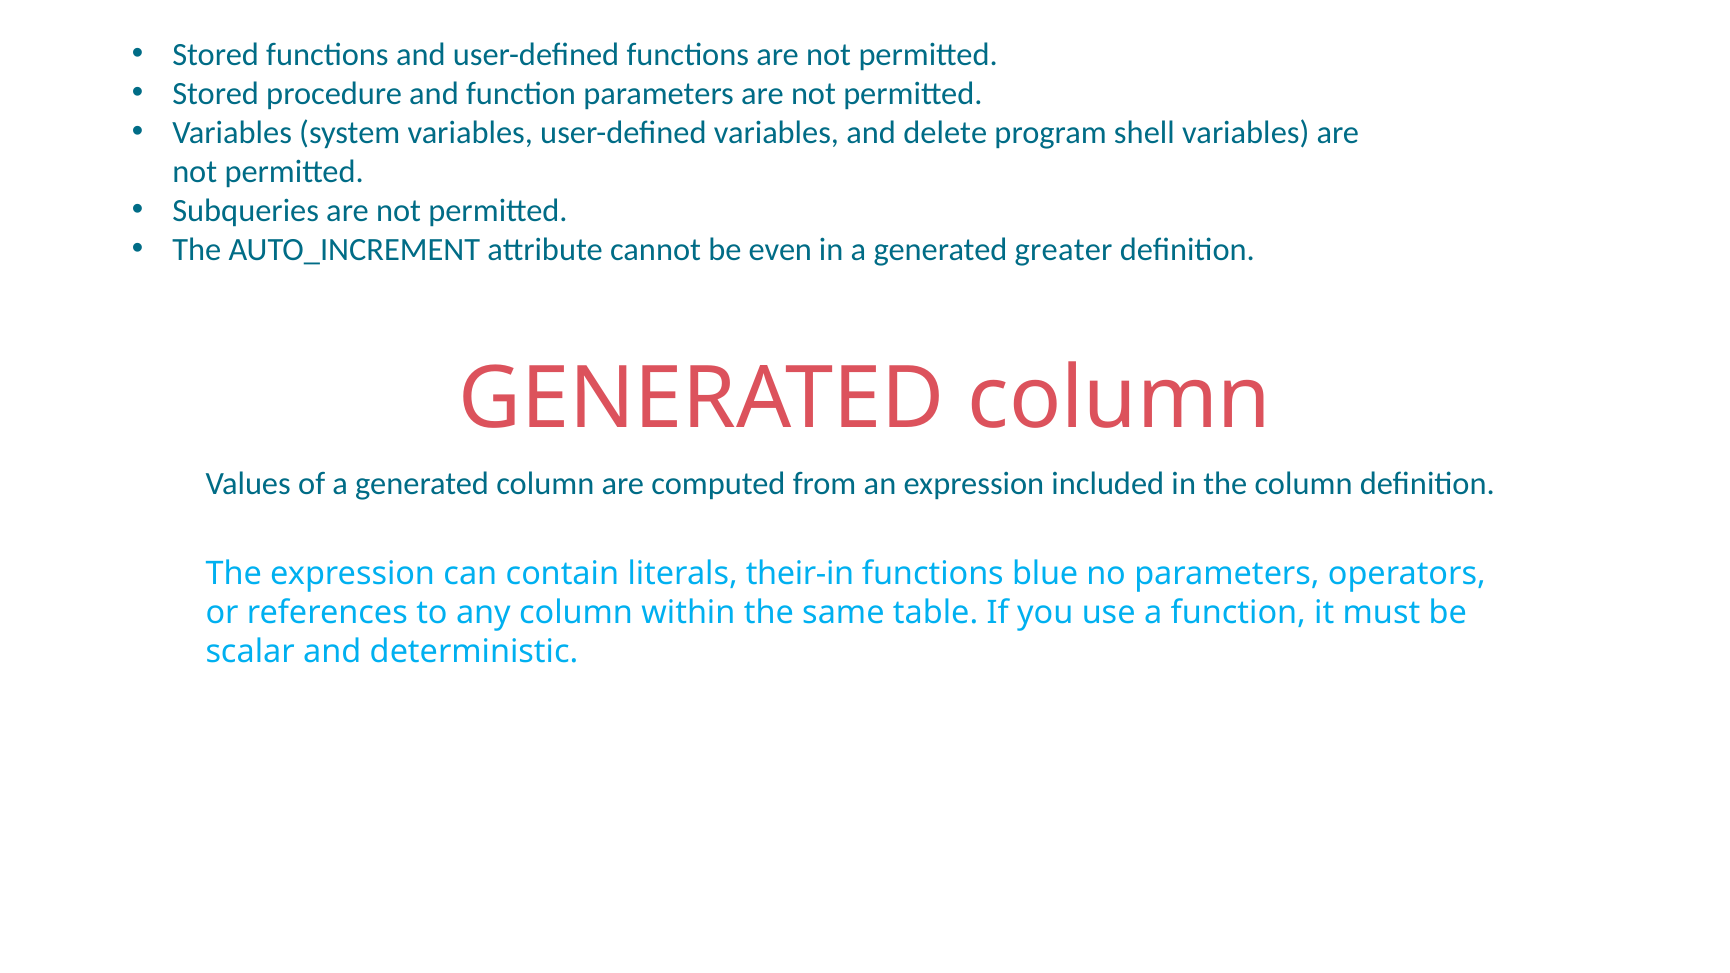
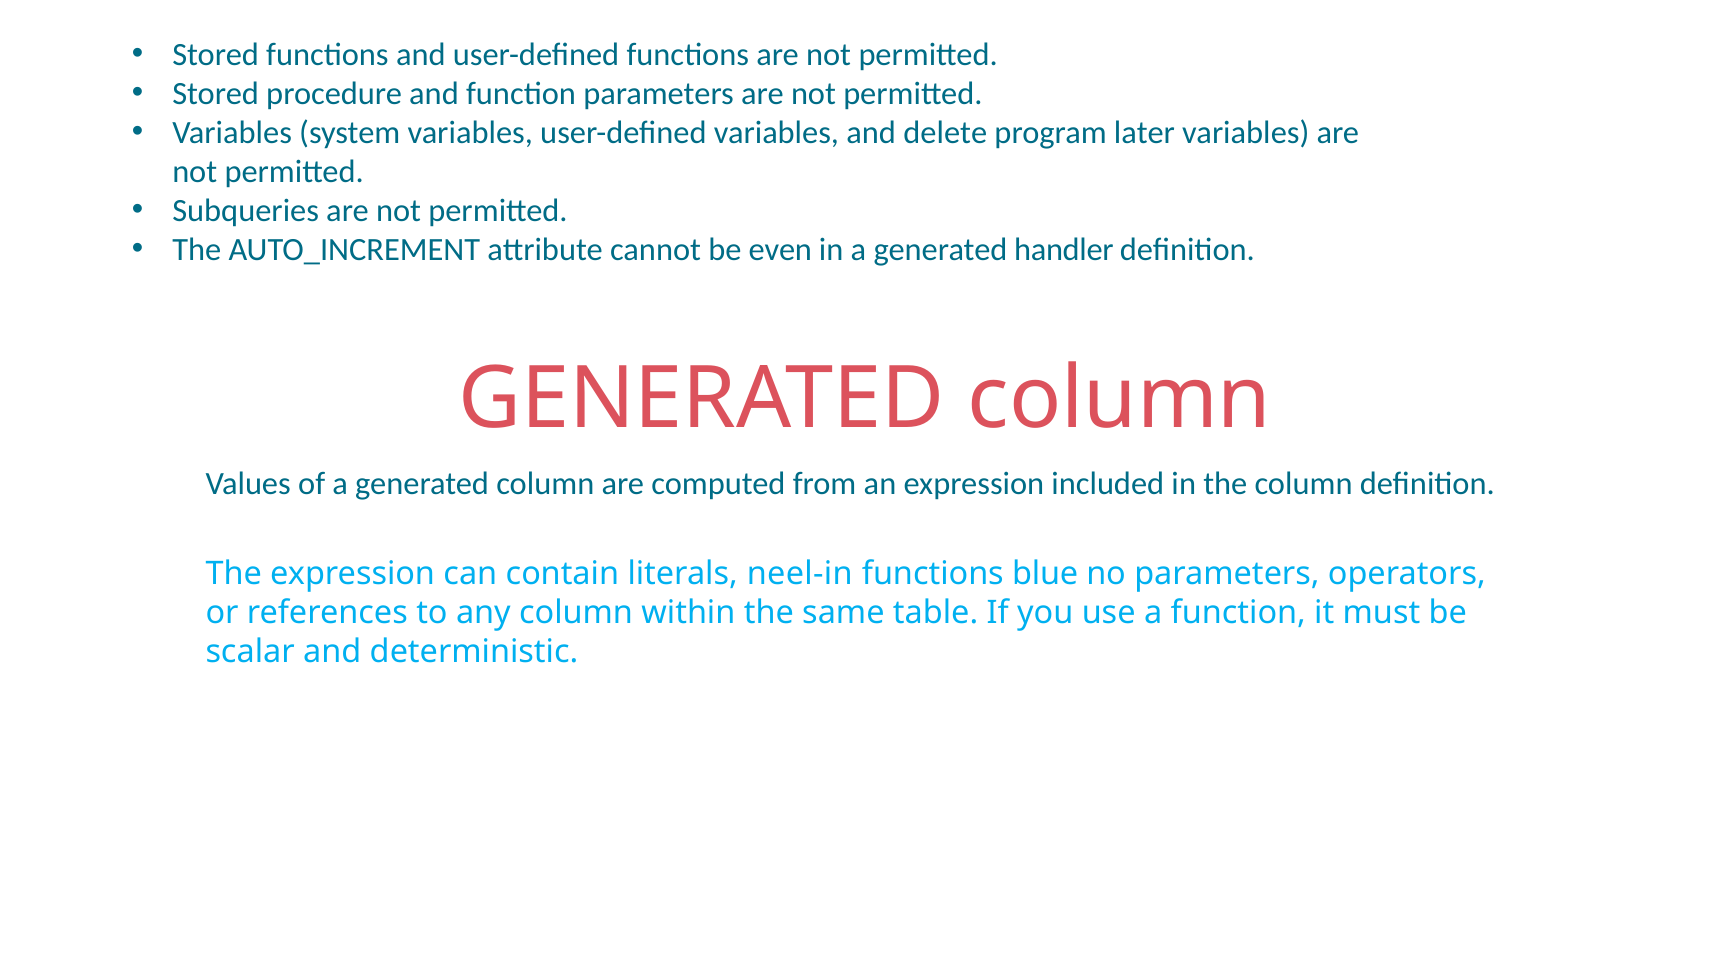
shell: shell -> later (1144, 133)
greater: greater -> handler (1064, 249)
their-in: their-in -> neel-in (800, 574)
